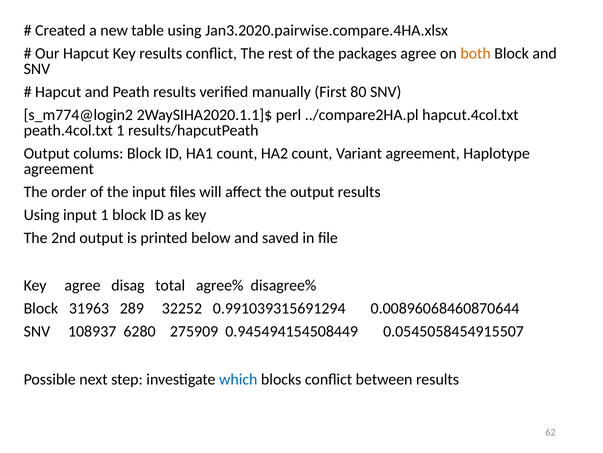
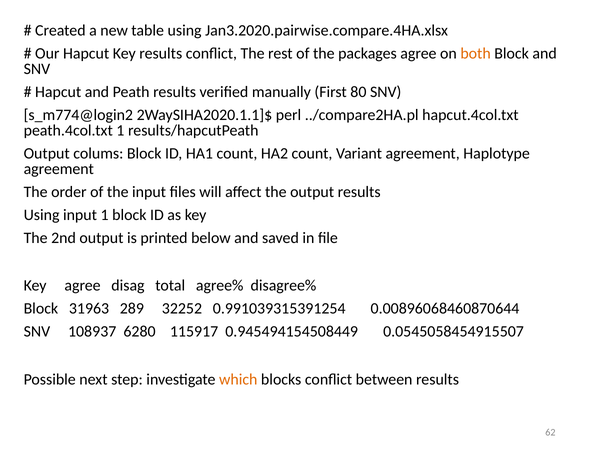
0.991039315691294: 0.991039315691294 -> 0.991039315391254 (279, 308)
275909: 275909 -> 115917 (194, 331)
which colour: blue -> orange (238, 379)
